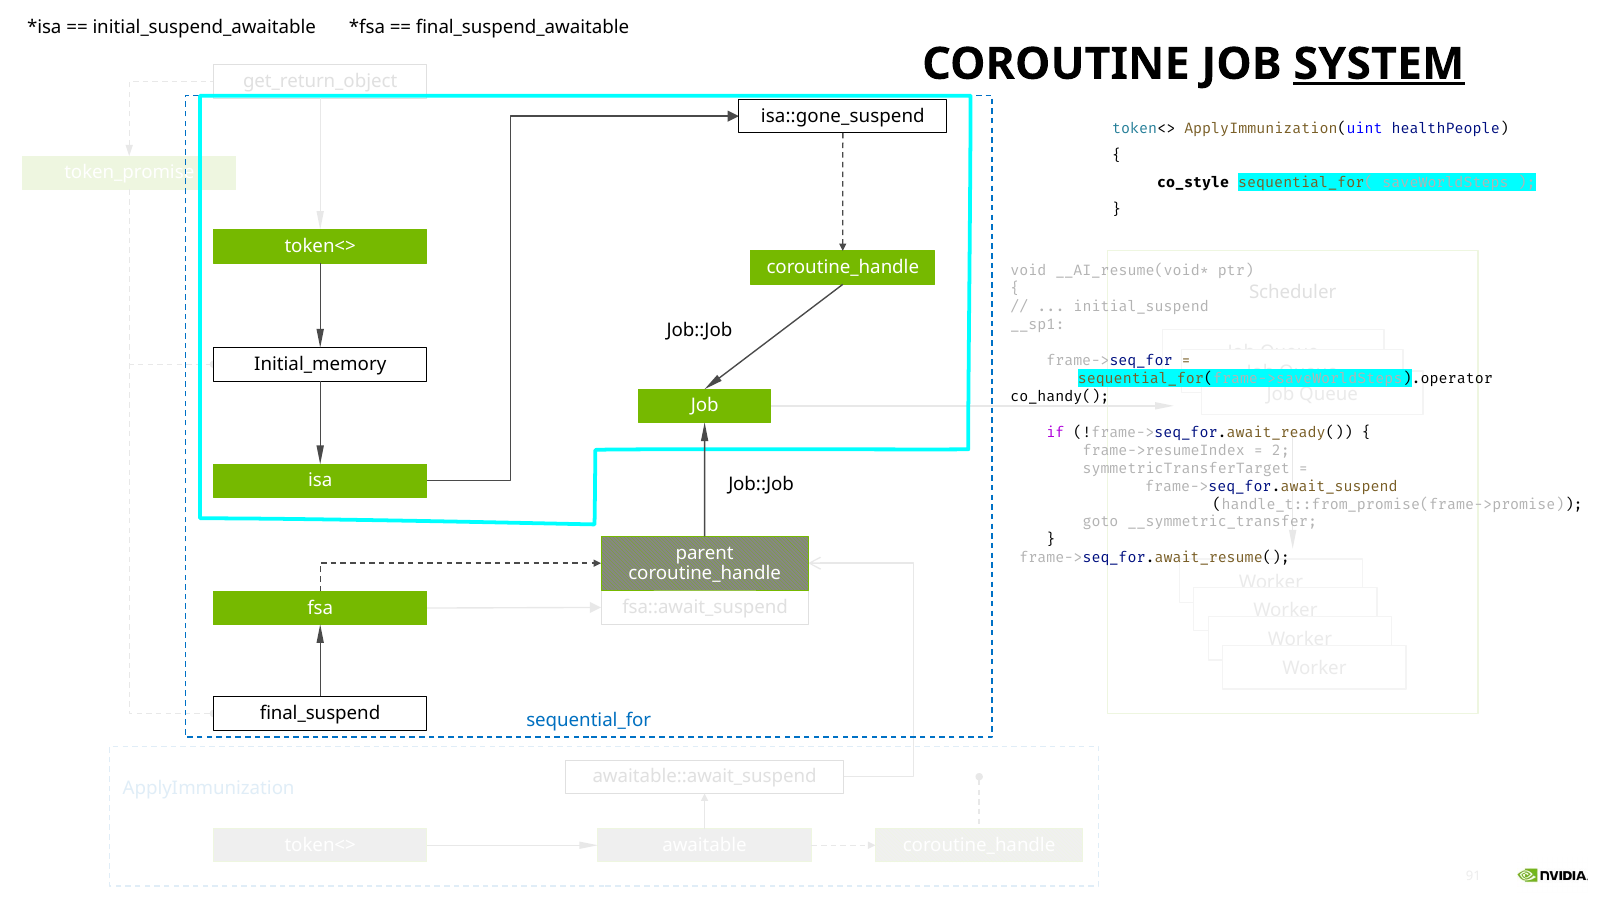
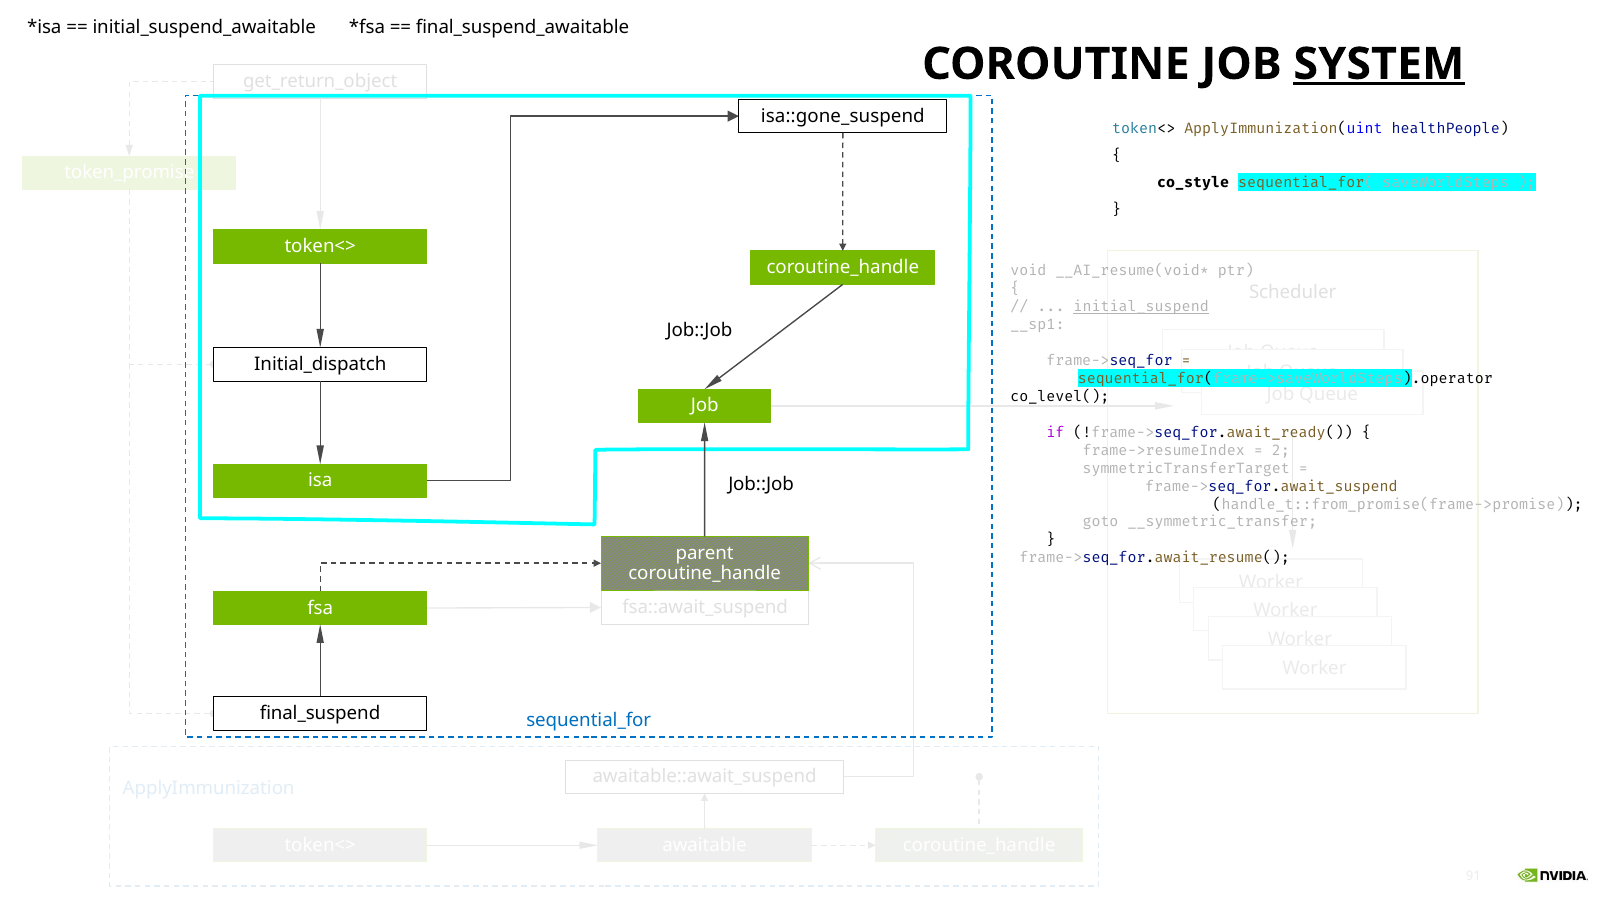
initial_suspend underline: none -> present (1141, 307)
Initial_memory: Initial_memory -> Initial_dispatch (320, 364)
co_handy(: co_handy( -> co_level( (1060, 397)
